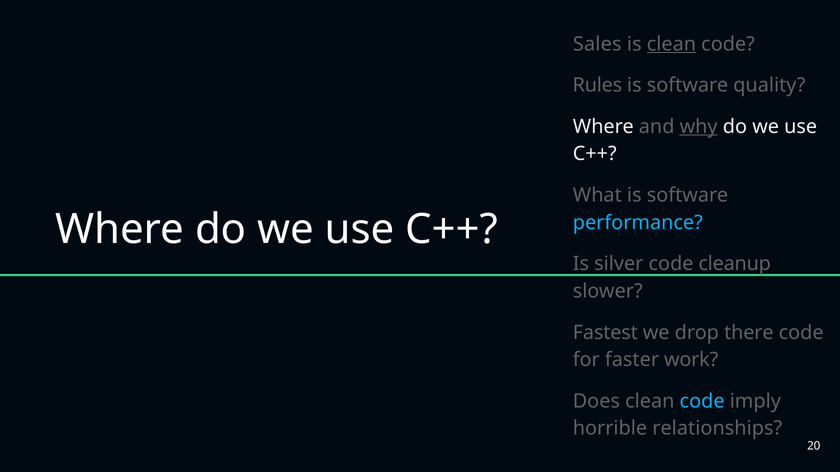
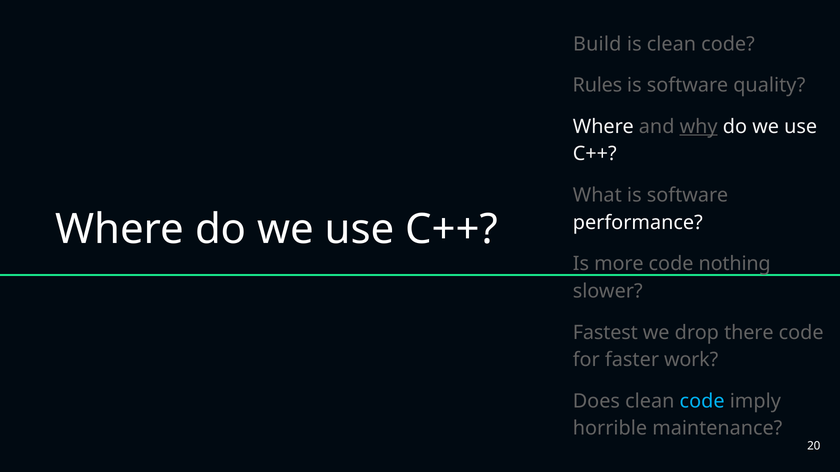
Sales: Sales -> Build (597, 44)
clean underline: present -> none (671, 44)
performance colour: light blue -> white (638, 223)
silver: silver -> more (619, 264)
cleanup: cleanup -> nothing (735, 264)
relationships: relationships -> maintenance (717, 429)
